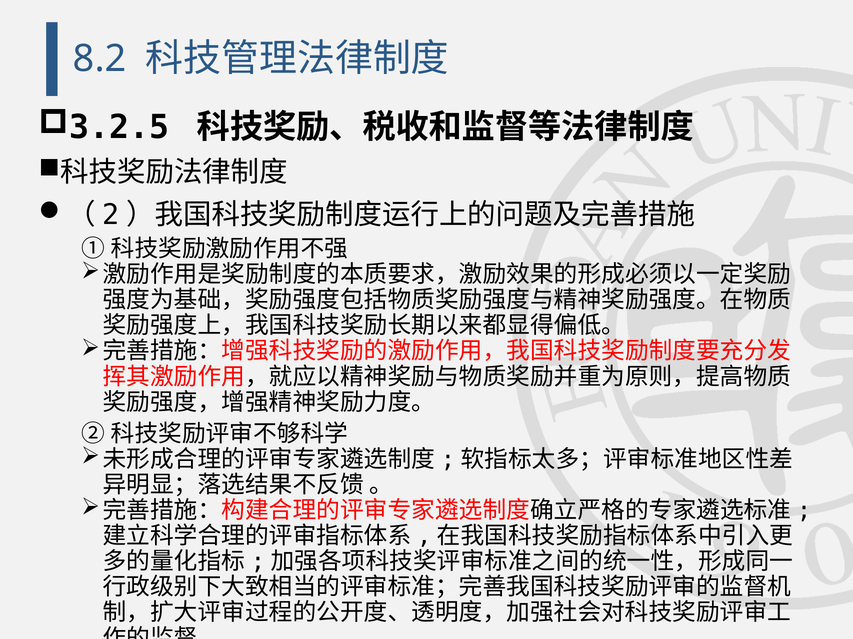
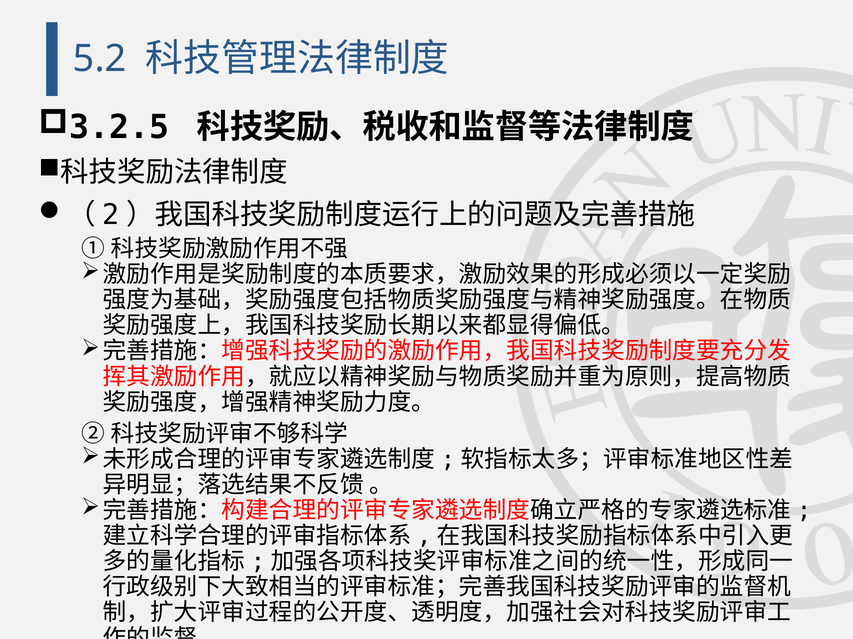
8.2: 8.2 -> 5.2 (100, 59)
